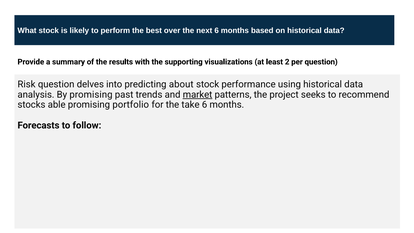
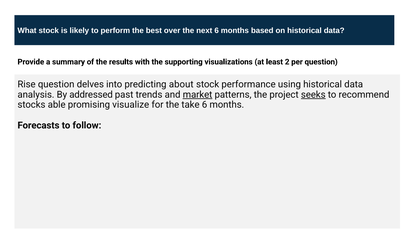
Risk: Risk -> Rise (27, 84)
By promising: promising -> addressed (91, 95)
seeks underline: none -> present (313, 95)
portfolio: portfolio -> visualize (131, 105)
